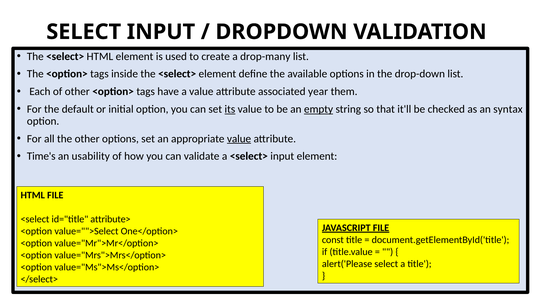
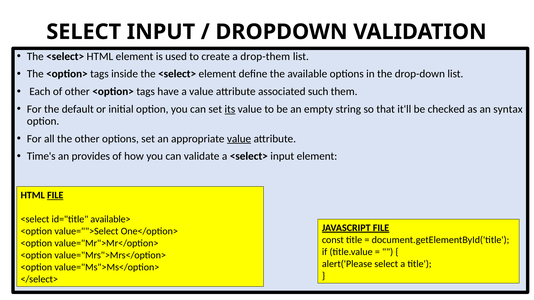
drop-many: drop-many -> drop-them (265, 56)
year: year -> such (318, 92)
empty underline: present -> none (319, 109)
usability: usability -> provides (91, 156)
FILE underline: none -> present (55, 196)
attribute>: attribute> -> available> (110, 220)
